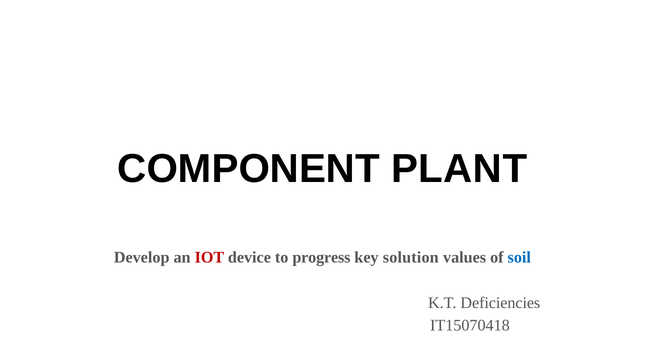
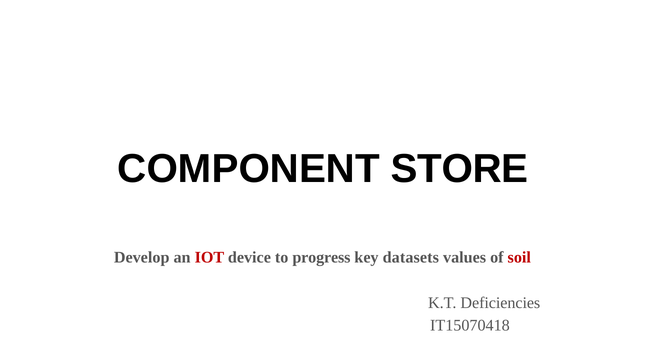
PLANT: PLANT -> STORE (459, 169)
solution: solution -> datasets (411, 257)
soil colour: blue -> red (519, 257)
